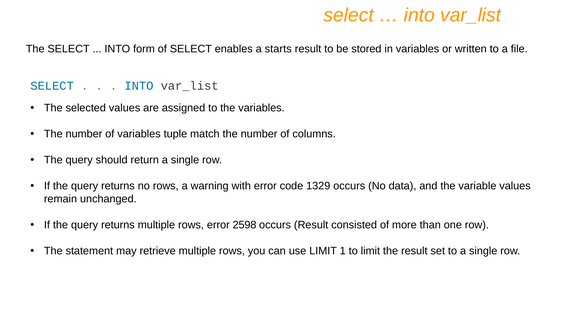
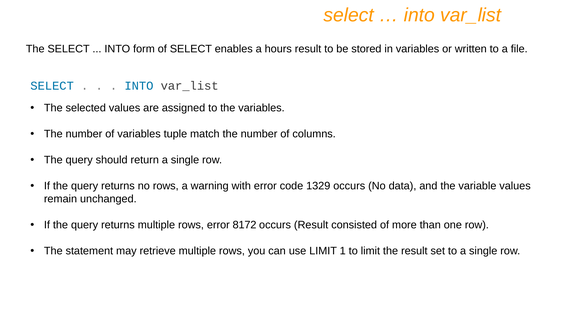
starts: starts -> hours (278, 49)
2598: 2598 -> 8172 (244, 225)
